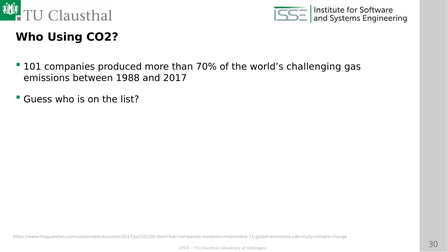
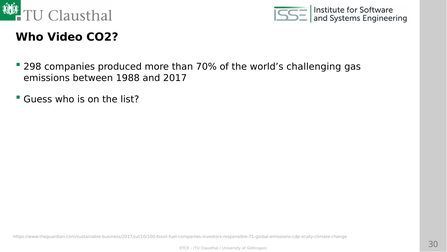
Using: Using -> Video (65, 37)
101: 101 -> 298 (32, 67)
